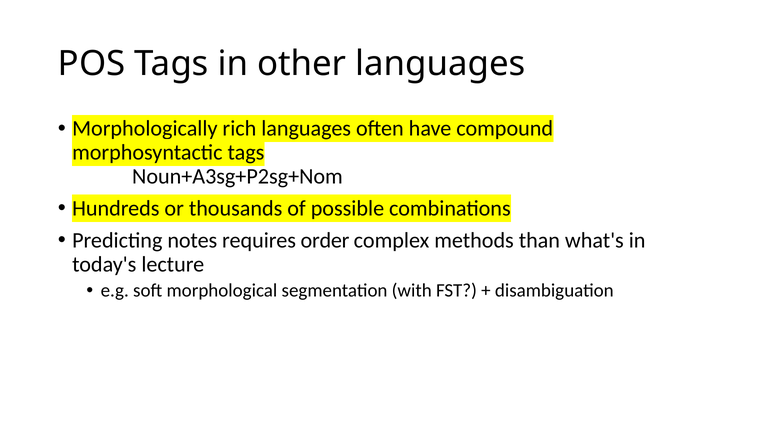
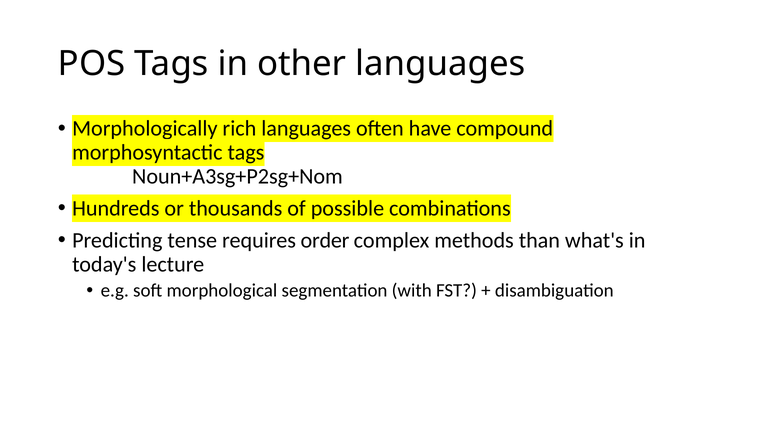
notes: notes -> tense (192, 240)
